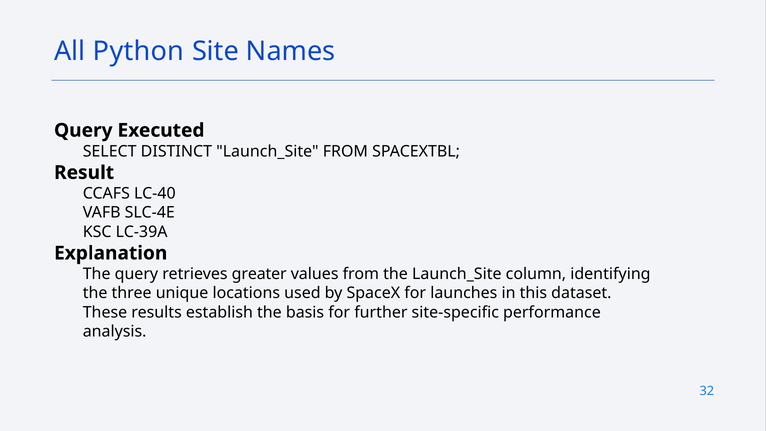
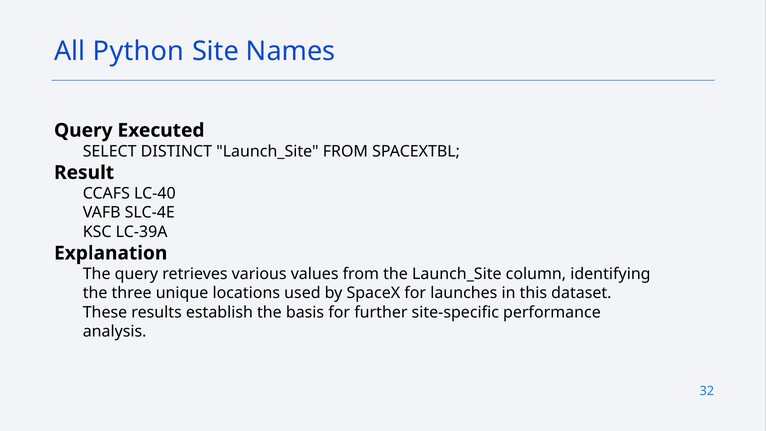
greater: greater -> various (259, 274)
